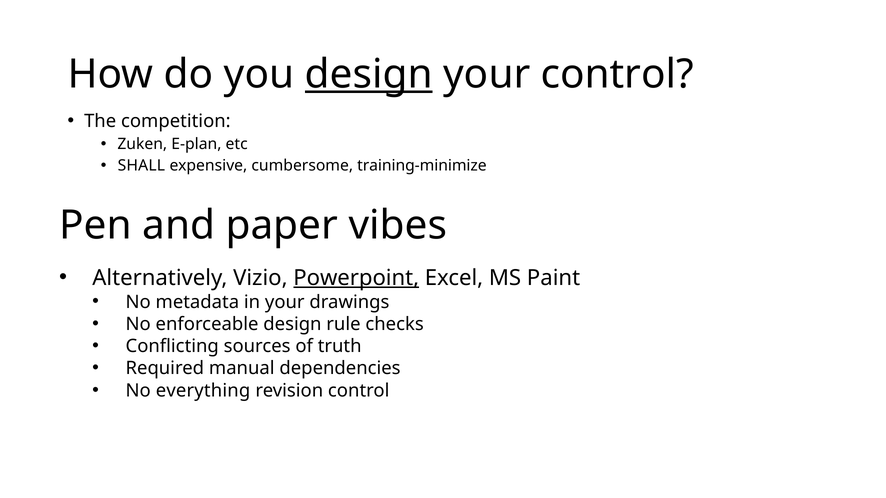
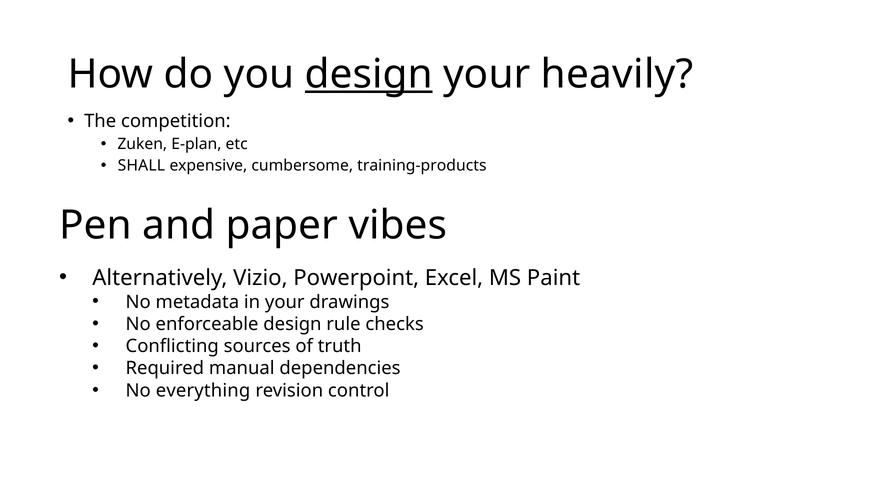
your control: control -> heavily (617, 74)
training-minimize: training-minimize -> training-products (422, 166)
Powerpoint underline: present -> none (356, 278)
